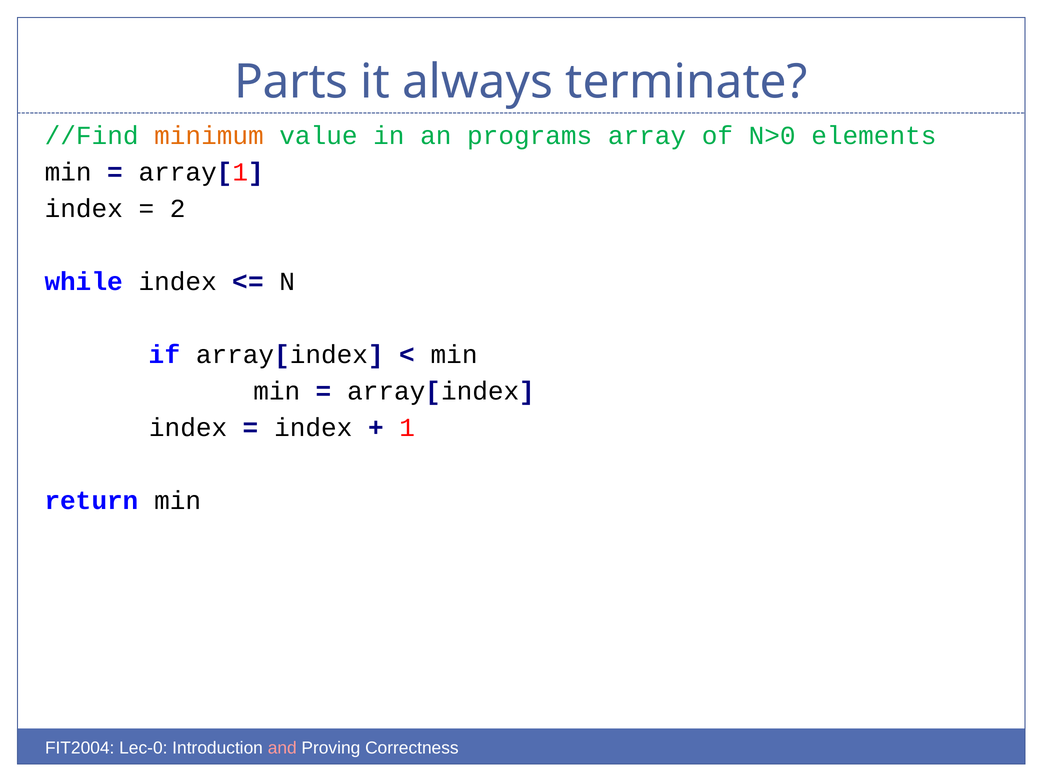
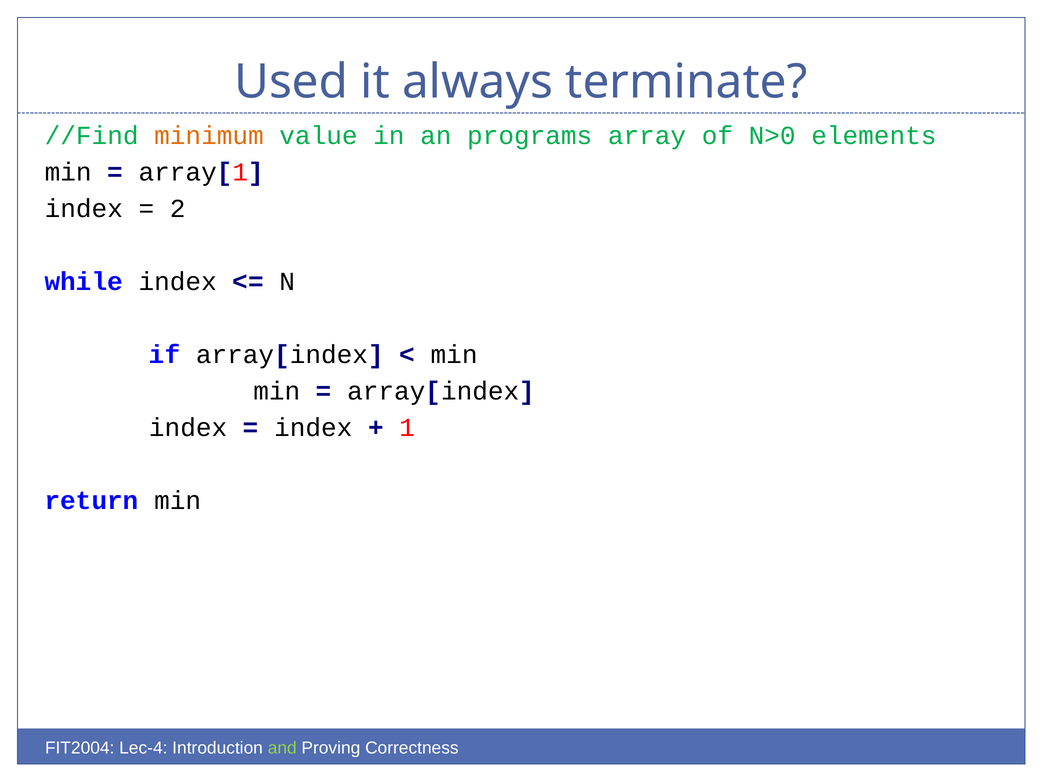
Parts: Parts -> Used (291, 82)
Lec-0: Lec-0 -> Lec-4 (143, 748)
and colour: pink -> light green (282, 748)
